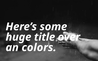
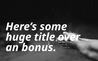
colors: colors -> bonus (39, 48)
